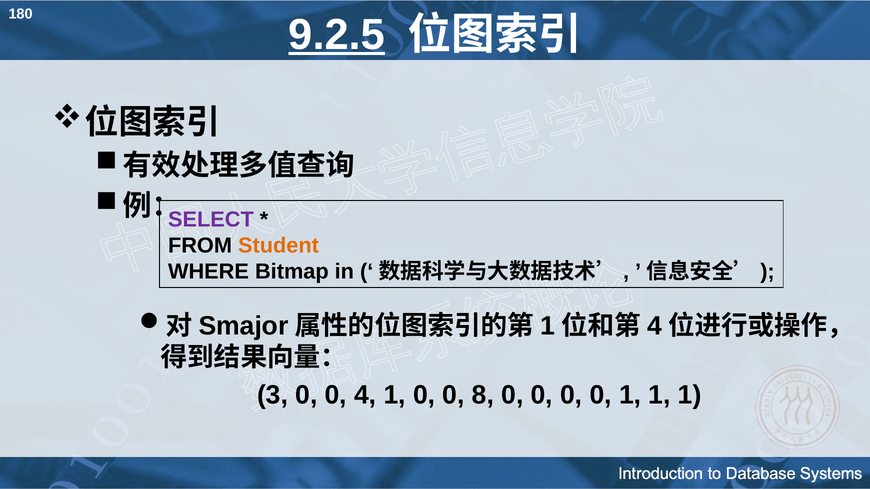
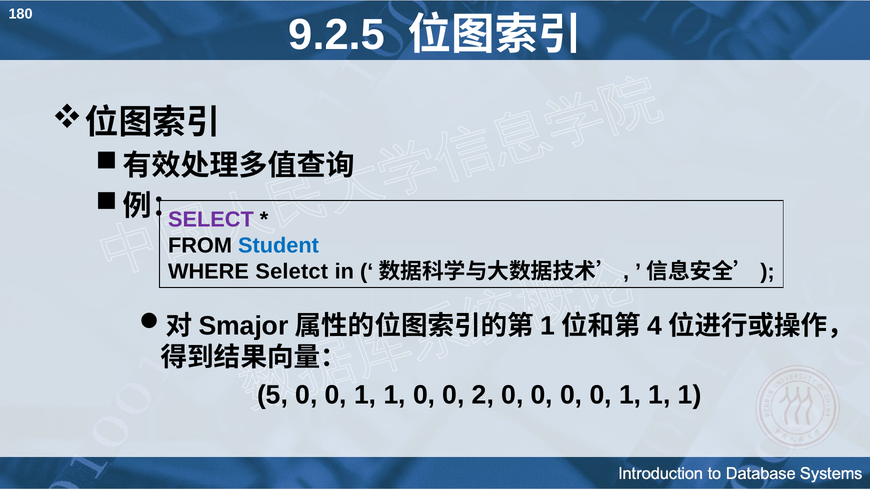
9.2.5 underline: present -> none (337, 35)
Student colour: orange -> blue (278, 246)
Bitmap: Bitmap -> Seletct (292, 272)
3: 3 -> 5 (273, 395)
4: 4 -> 1 (365, 395)
8: 8 -> 2 (483, 395)
